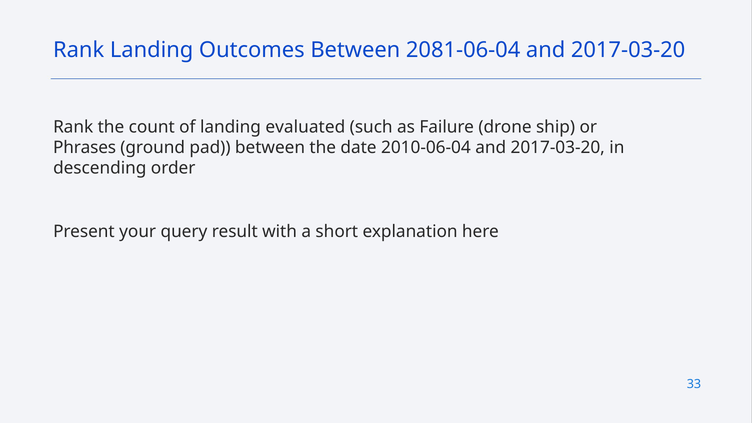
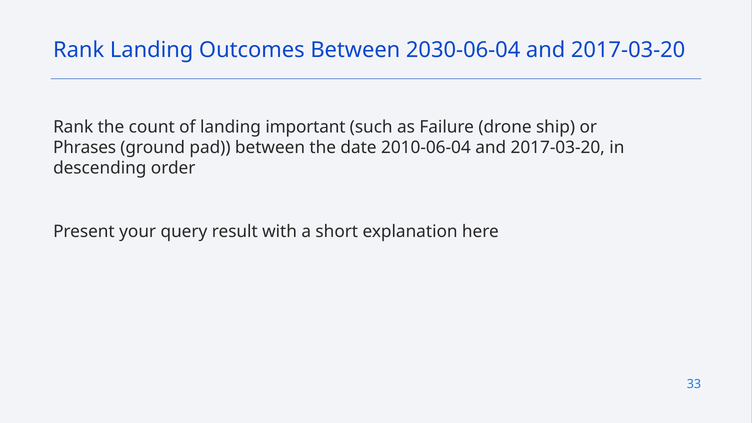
2081-06-04: 2081-06-04 -> 2030-06-04 (463, 50)
evaluated: evaluated -> important (305, 127)
